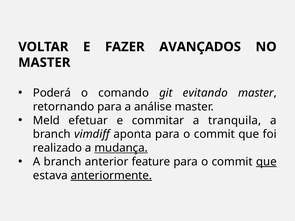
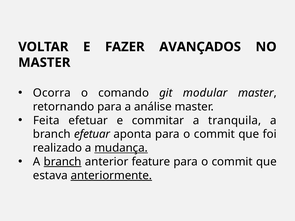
Poderá: Poderá -> Ocorra (52, 93)
evitando: evitando -> modular (205, 93)
Meld: Meld -> Feita (46, 121)
branch vimdiff: vimdiff -> efetuar (92, 134)
branch underline: none -> present (63, 162)
que underline: present -> none (266, 162)
